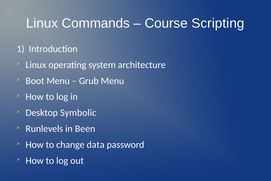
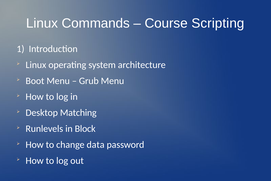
Symbolic: Symbolic -> Matching (78, 113)
Been: Been -> Block (85, 128)
